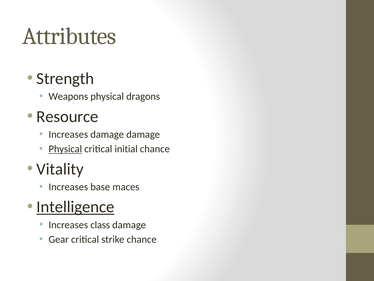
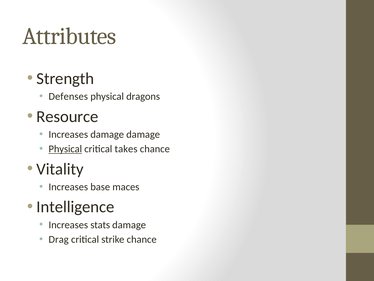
Weapons: Weapons -> Defenses (68, 96)
initial: initial -> takes (126, 149)
Intelligence underline: present -> none (75, 207)
class: class -> stats (100, 224)
Gear: Gear -> Drag (59, 239)
